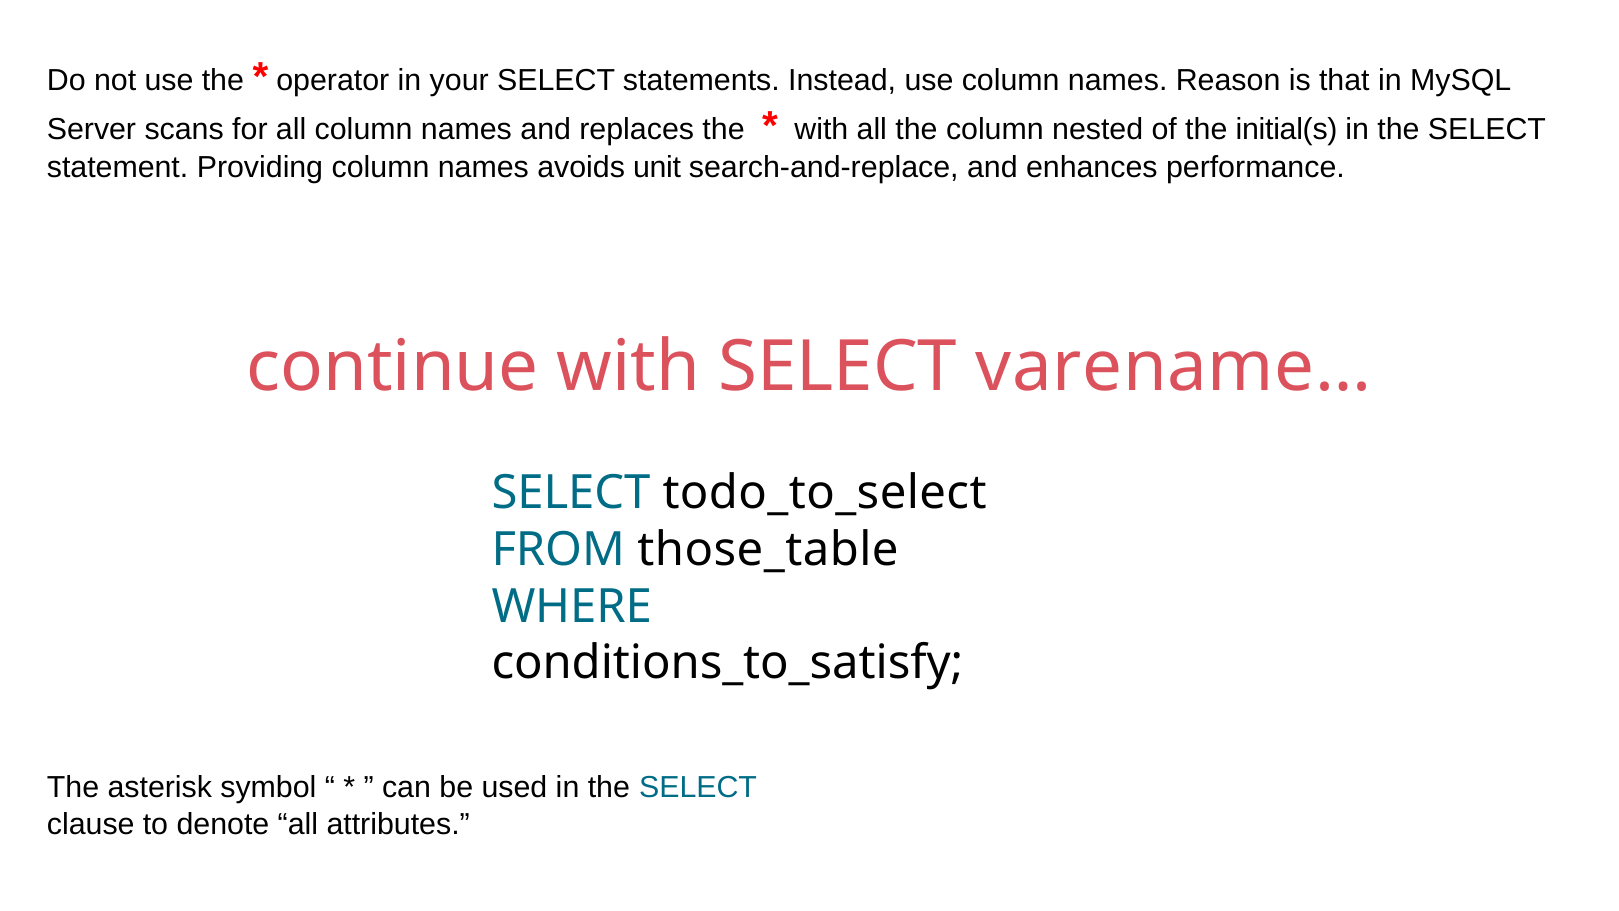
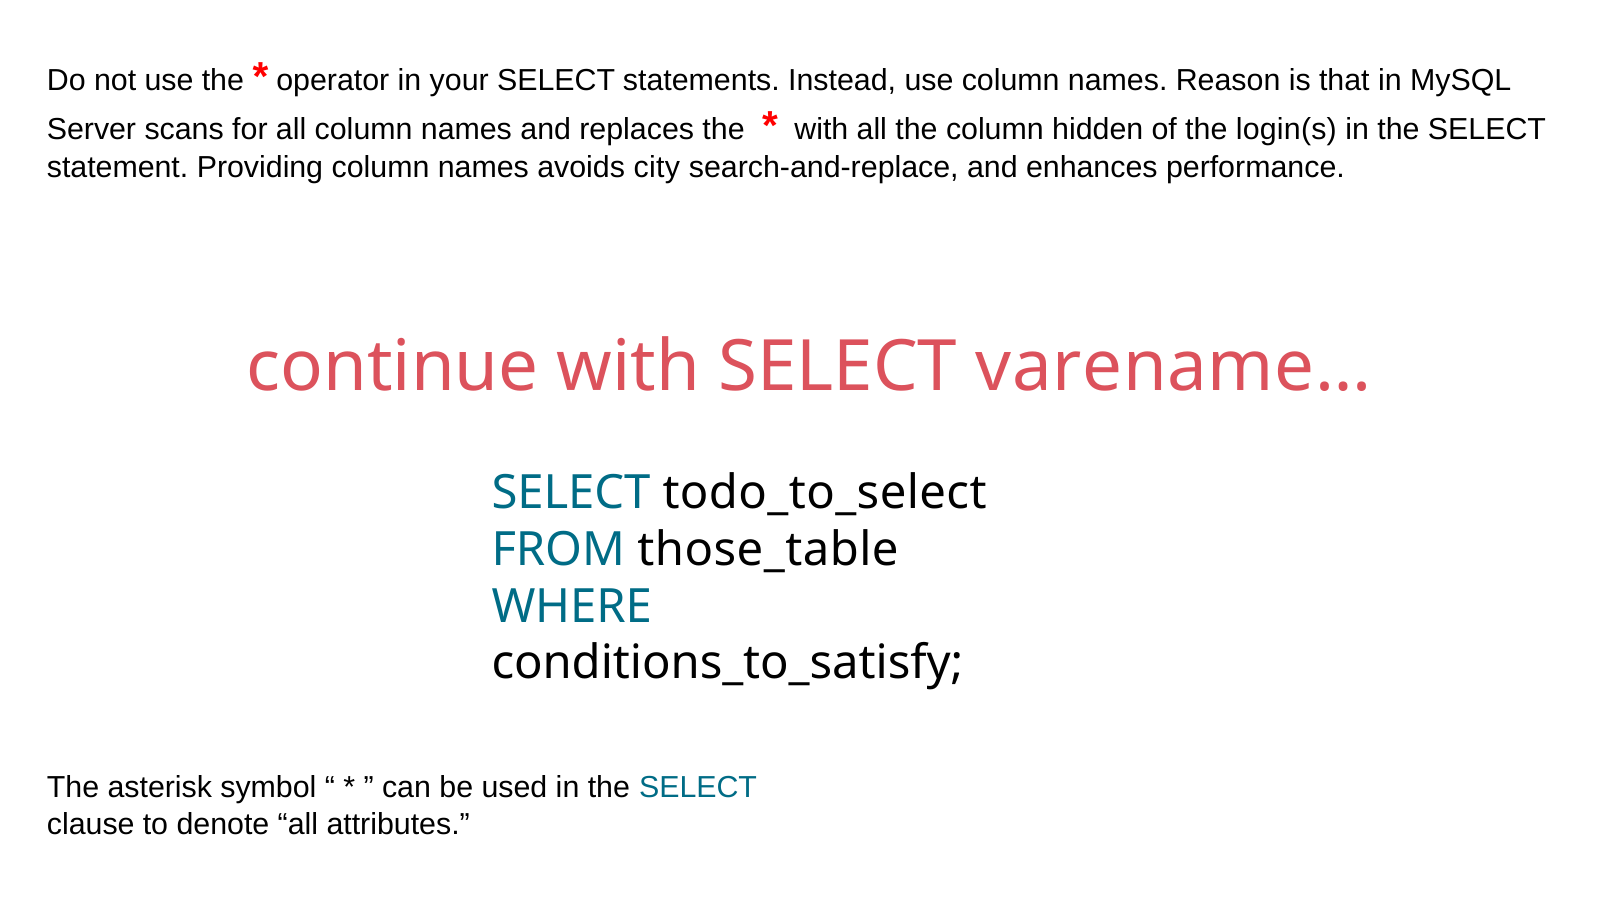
nested: nested -> hidden (1098, 129)
initial(s: initial(s -> login(s (1286, 129)
unit: unit -> city (657, 168)
